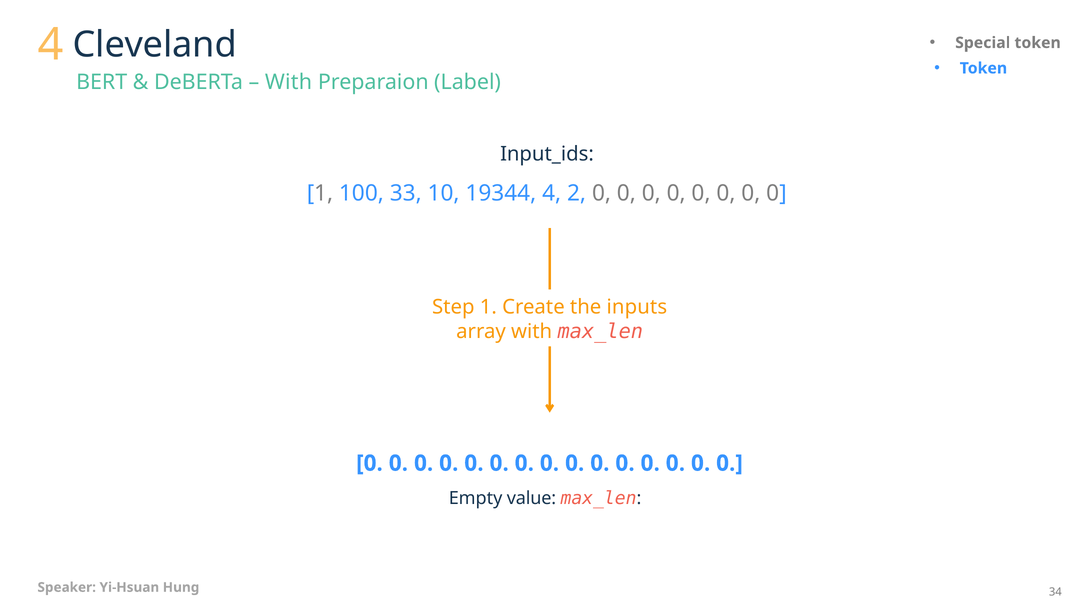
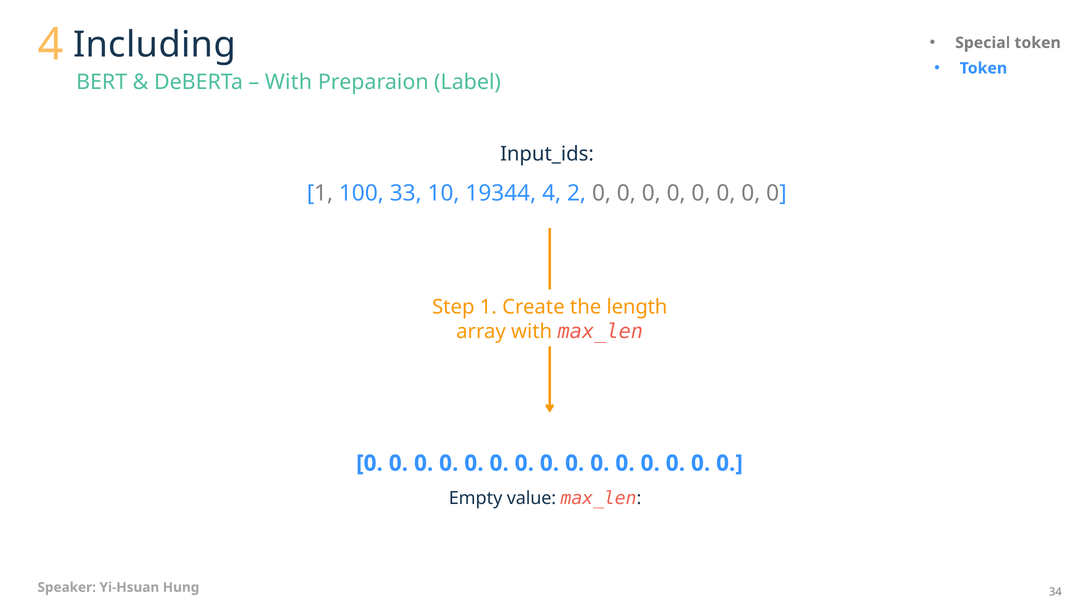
Cleveland: Cleveland -> Including (155, 45)
inputs: inputs -> length (637, 307)
